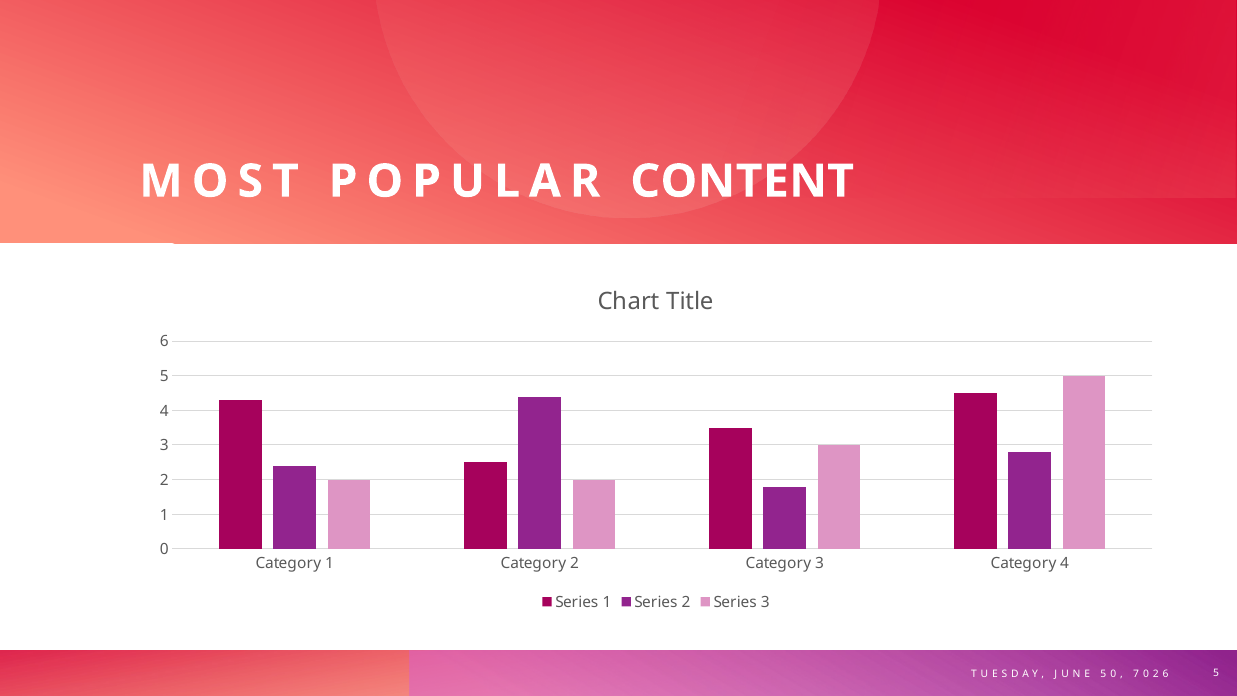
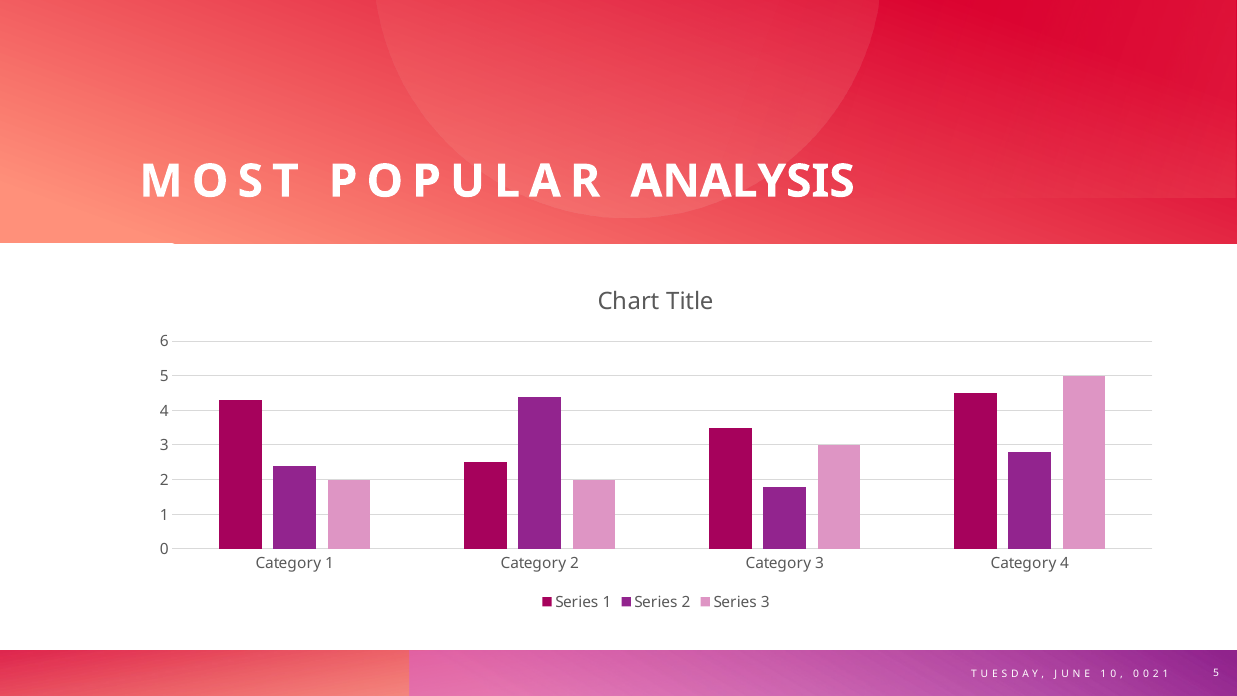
CONTENT: CONTENT -> ANALYSIS (743, 181)
5: 5 -> 1 (1103, 674)
7: 7 -> 0 (1136, 674)
2 6: 6 -> 1 (1166, 674)
